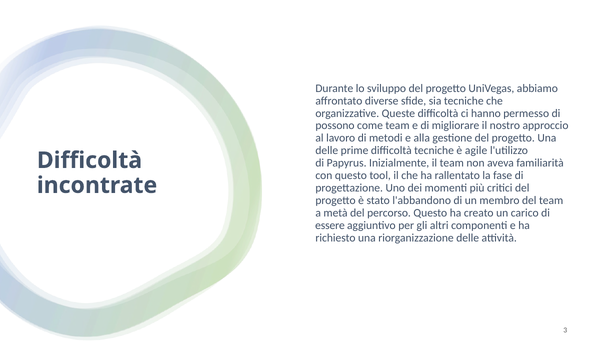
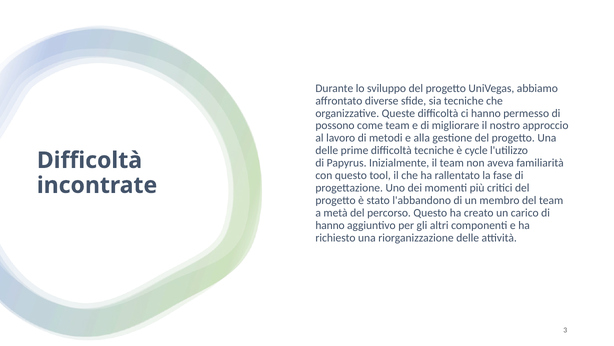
agile: agile -> cycle (476, 150)
essere: essere -> hanno (330, 225)
